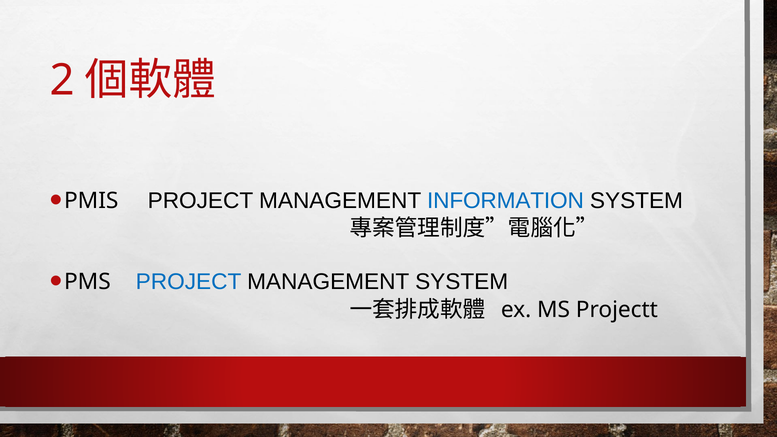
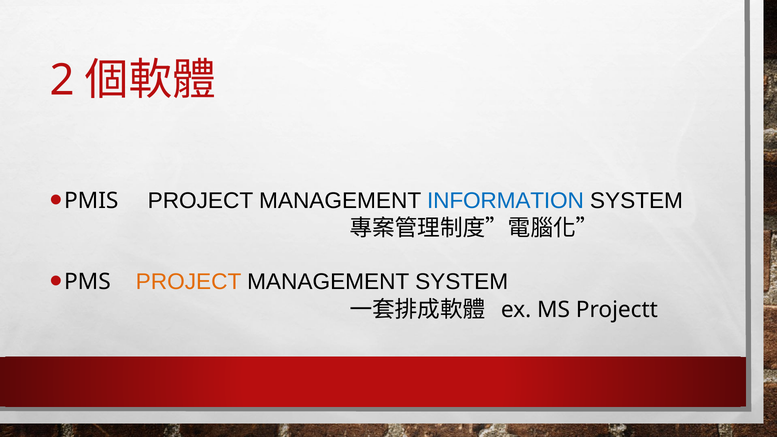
PROJECT colour: blue -> orange (189, 282)
